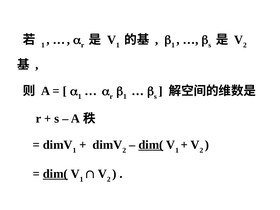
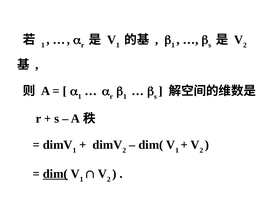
dim( underline: present -> none (151, 145)
